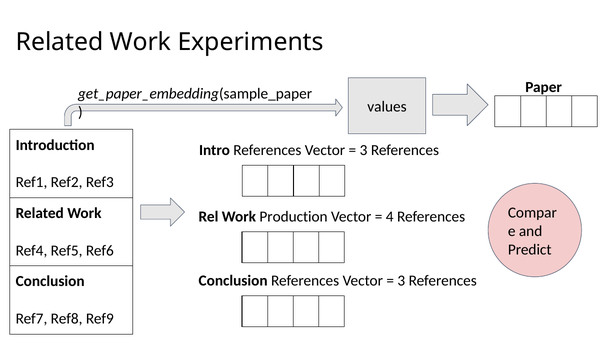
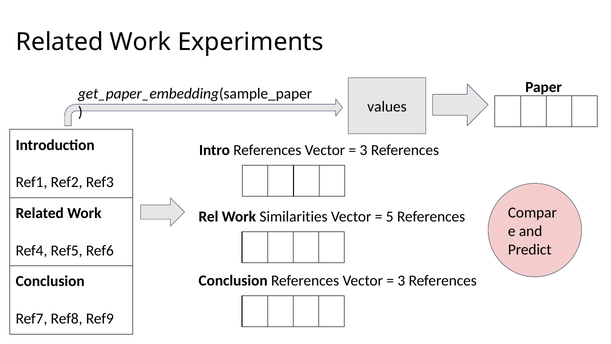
Production: Production -> Similarities (294, 216)
4: 4 -> 5 (390, 216)
